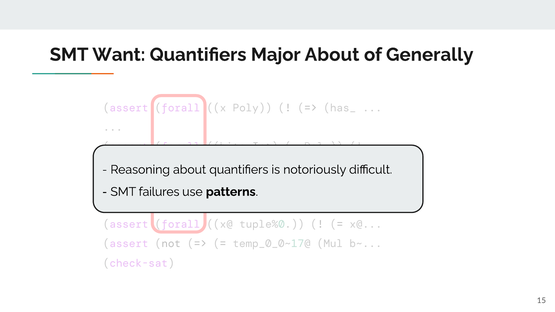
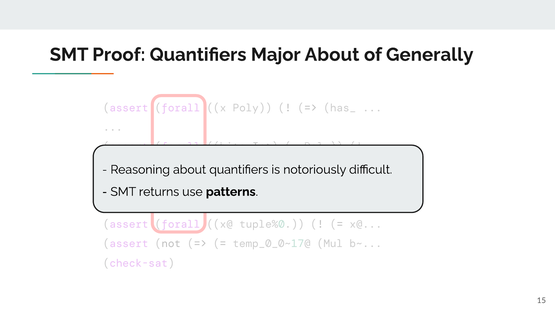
Want: Want -> Proof (119, 55)
failures: failures -> returns (159, 192)
